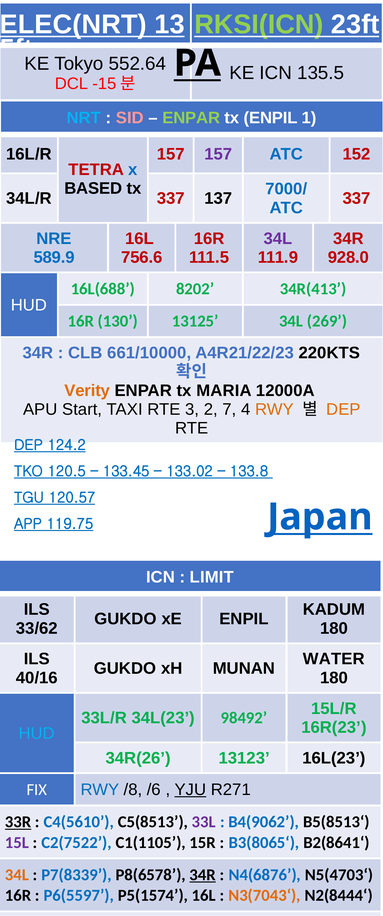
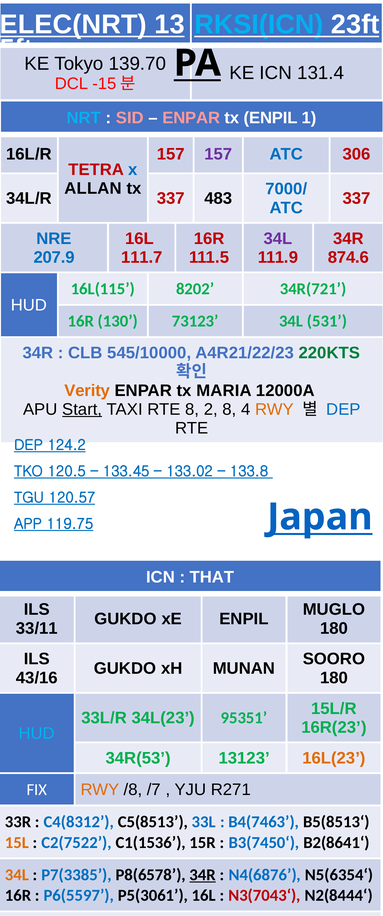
RKSI(ICN colour: light green -> light blue (259, 24)
552.64: 552.64 -> 139.70 (137, 64)
135.5: 135.5 -> 131.4 (321, 73)
ENPAR colour: light green -> pink (191, 118)
152: 152 -> 306 (357, 154)
BASED: BASED -> ALLAN (93, 189)
137: 137 -> 483 (218, 198)
589.9: 589.9 -> 207.9 (54, 257)
756.6: 756.6 -> 111.7 (142, 257)
928.0: 928.0 -> 874.6 (348, 257)
16L(688: 16L(688 -> 16L(115 (103, 289)
34R(413: 34R(413 -> 34R(721 (313, 289)
13125: 13125 -> 73123 (195, 321)
269: 269 -> 531 (327, 321)
661/10000: 661/10000 -> 545/10000 (149, 353)
220KTS colour: black -> green (329, 353)
Start underline: none -> present (82, 410)
RTE 3: 3 -> 8 (192, 410)
2 7: 7 -> 8 (229, 410)
DEP colour: orange -> blue (343, 410)
LIMIT: LIMIT -> THAT (212, 577)
KADUM: KADUM -> MUGLO (334, 610)
33/62: 33/62 -> 33/11 (37, 629)
WATER: WATER -> SOORO (334, 659)
40/16: 40/16 -> 43/16 (37, 678)
98492: 98492 -> 95351 (244, 718)
34R(26: 34R(26 -> 34R(53 (138, 758)
16L(23 colour: black -> orange (334, 758)
RWY colour: blue -> orange (100, 790)
/6: /6 -> /7 (154, 790)
YJU underline: present -> none (190, 790)
33R underline: present -> none (18, 822)
C4(5610: C4(5610 -> C4(8312 (79, 822)
33L colour: purple -> blue (204, 822)
B4(9062: B4(9062 -> B4(7463 (264, 822)
15L colour: purple -> orange (17, 843)
C1(1105: C1(1105 -> C1(1536 (151, 843)
B3(8065‘: B3(8065‘ -> B3(7450‘ (264, 843)
P7(8339: P7(8339 -> P7(3385 (76, 875)
N5(4703‘: N5(4703‘ -> N5(6354‘ (339, 875)
P5(1574: P5(1574 -> P5(3061 (153, 896)
N3(7043‘ colour: orange -> red (264, 896)
